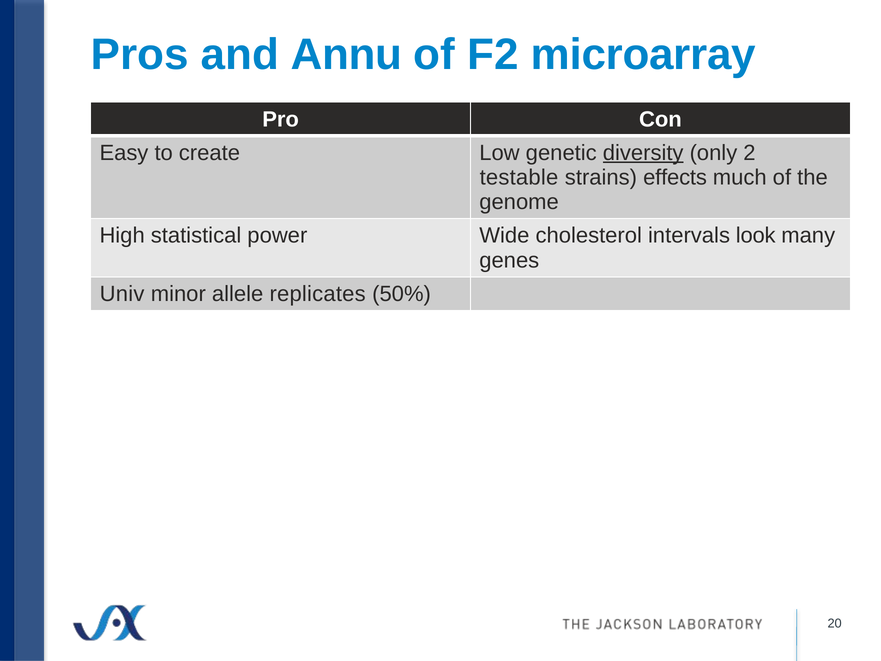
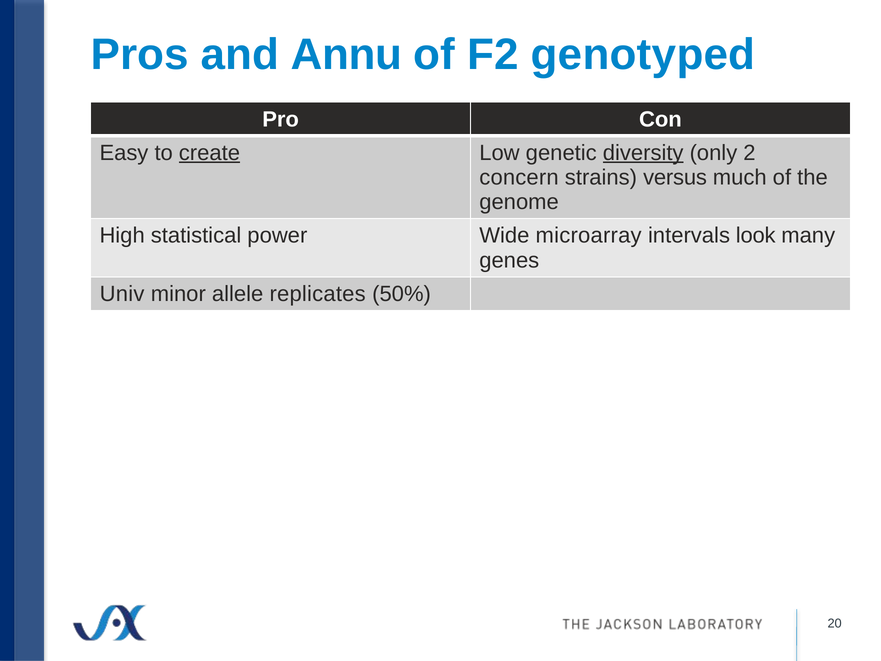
microarray: microarray -> genotyped (643, 54)
create underline: none -> present (209, 153)
testable: testable -> concern (519, 177)
effects: effects -> versus (675, 177)
cholesterol: cholesterol -> microarray (589, 236)
